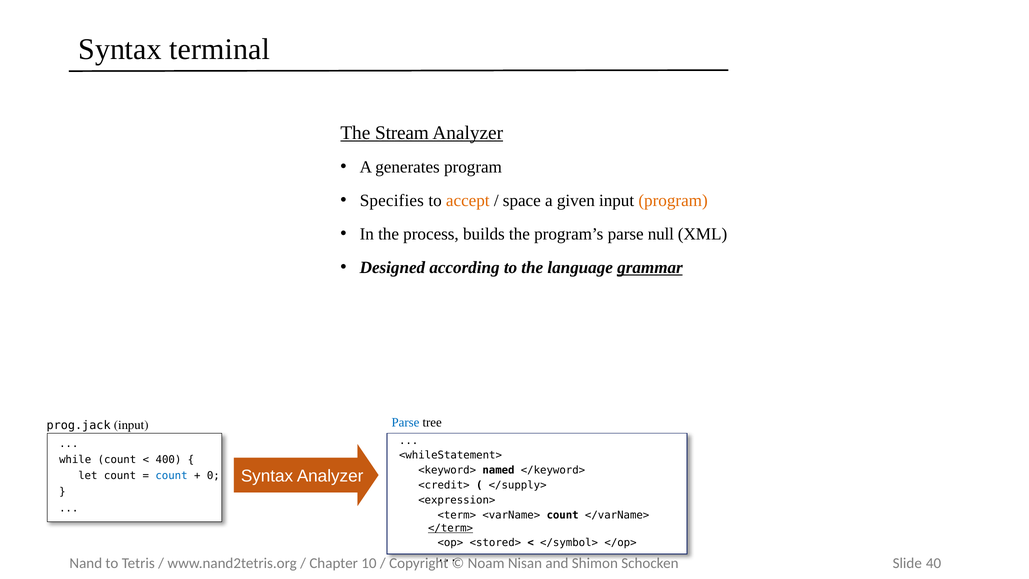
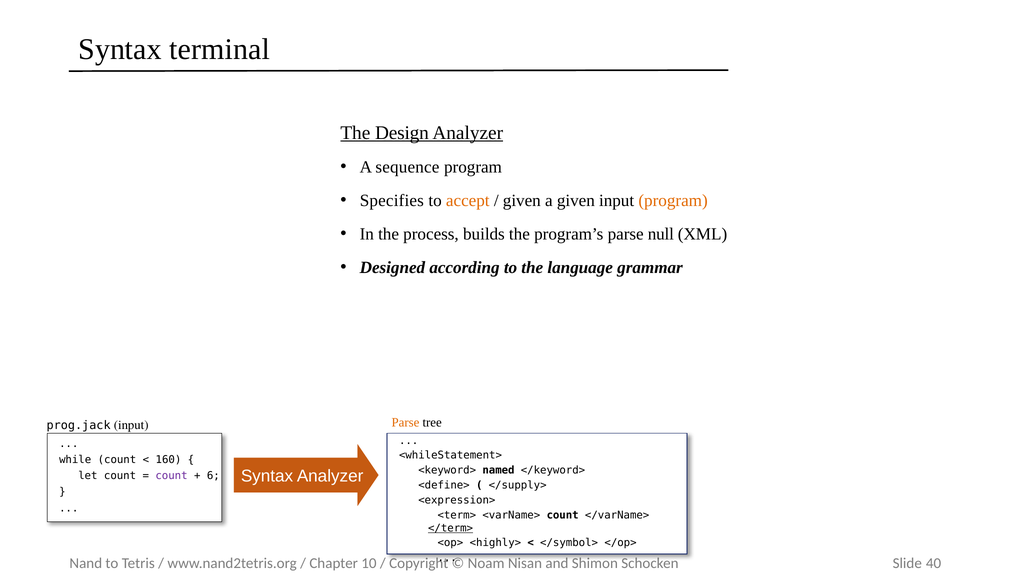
Stream: Stream -> Design (402, 133)
generates: generates -> sequence (407, 167)
space: space -> given (522, 201)
grammar underline: present -> none (650, 267)
Parse colour: blue -> orange (405, 422)
400: 400 -> 160 (168, 460)
count colour: blue -> purple (172, 476)
0: 0 -> 6 (213, 476)
<credit>: <credit> -> <define> (444, 485)
<stored>: <stored> -> <highly> (495, 543)
